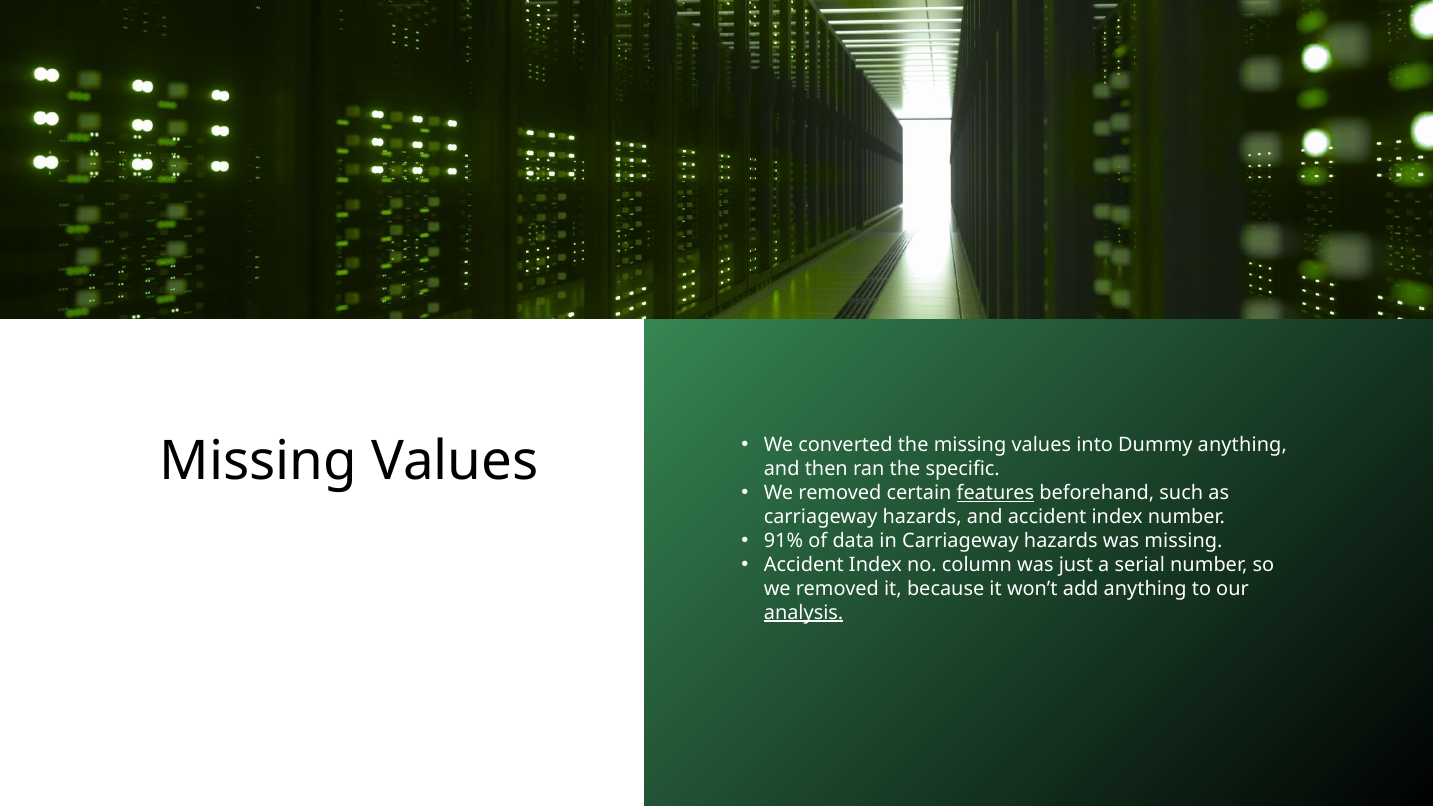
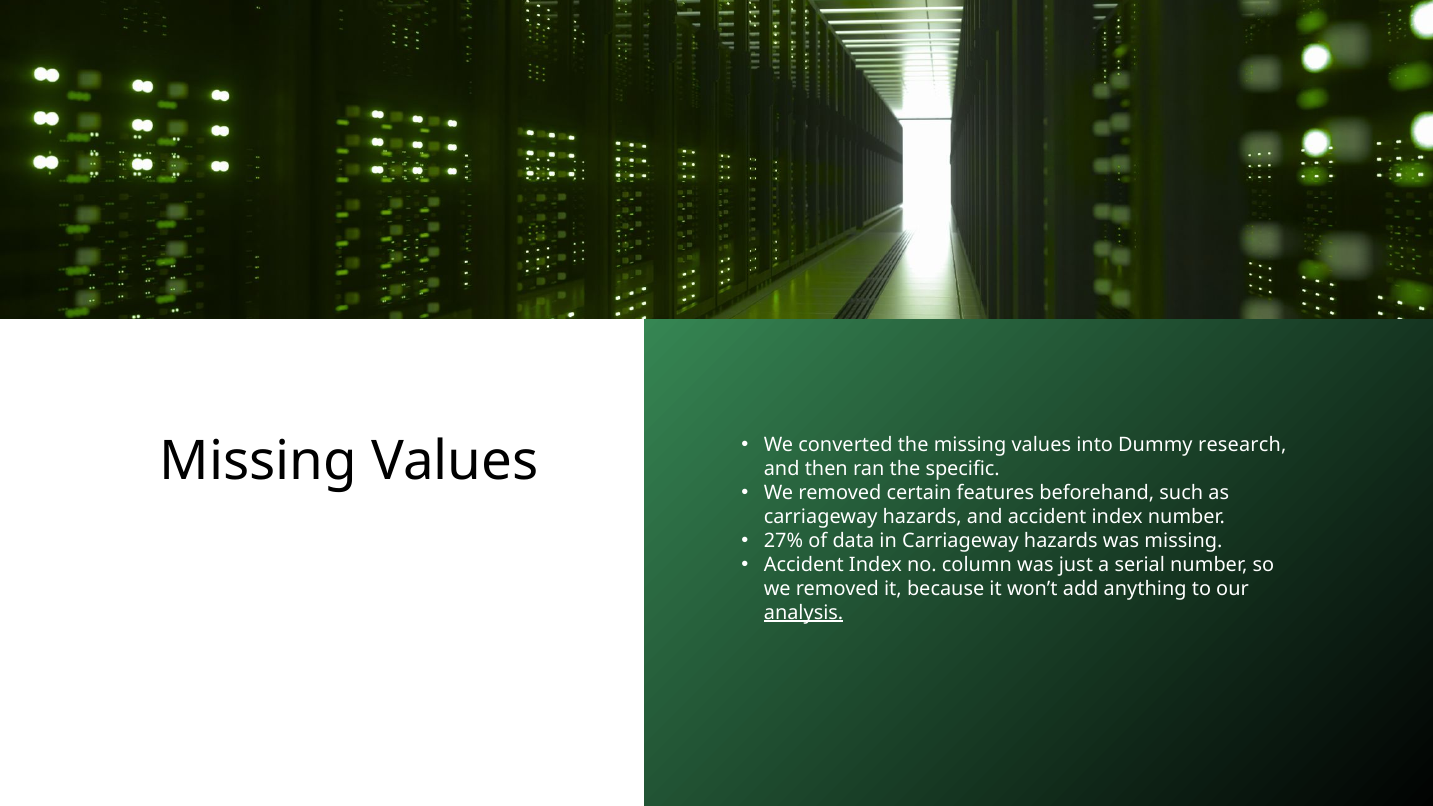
Dummy anything: anything -> research (1242, 445)
features underline: present -> none (995, 493)
91%: 91% -> 27% (784, 541)
